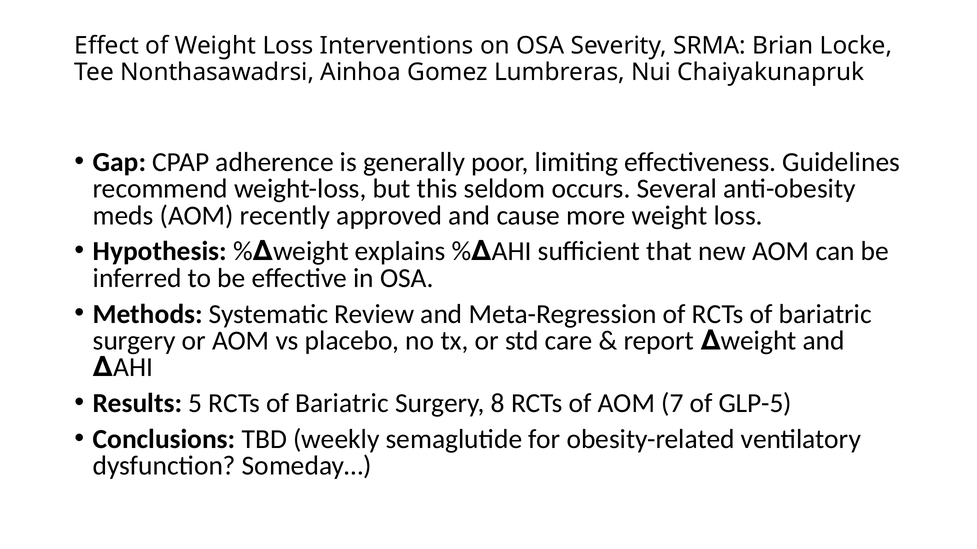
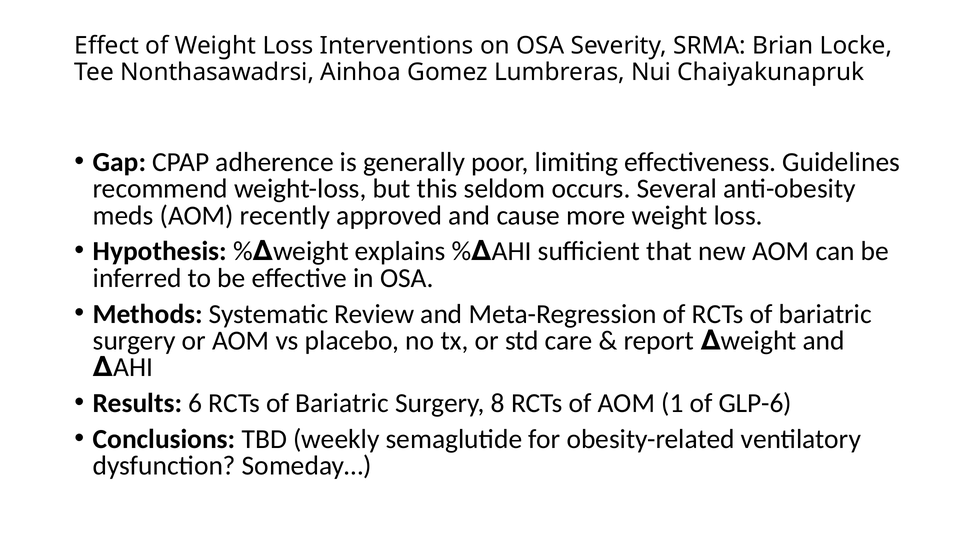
5: 5 -> 6 (195, 404)
7: 7 -> 1 (672, 404)
GLP-5: GLP-5 -> GLP-6 (755, 404)
